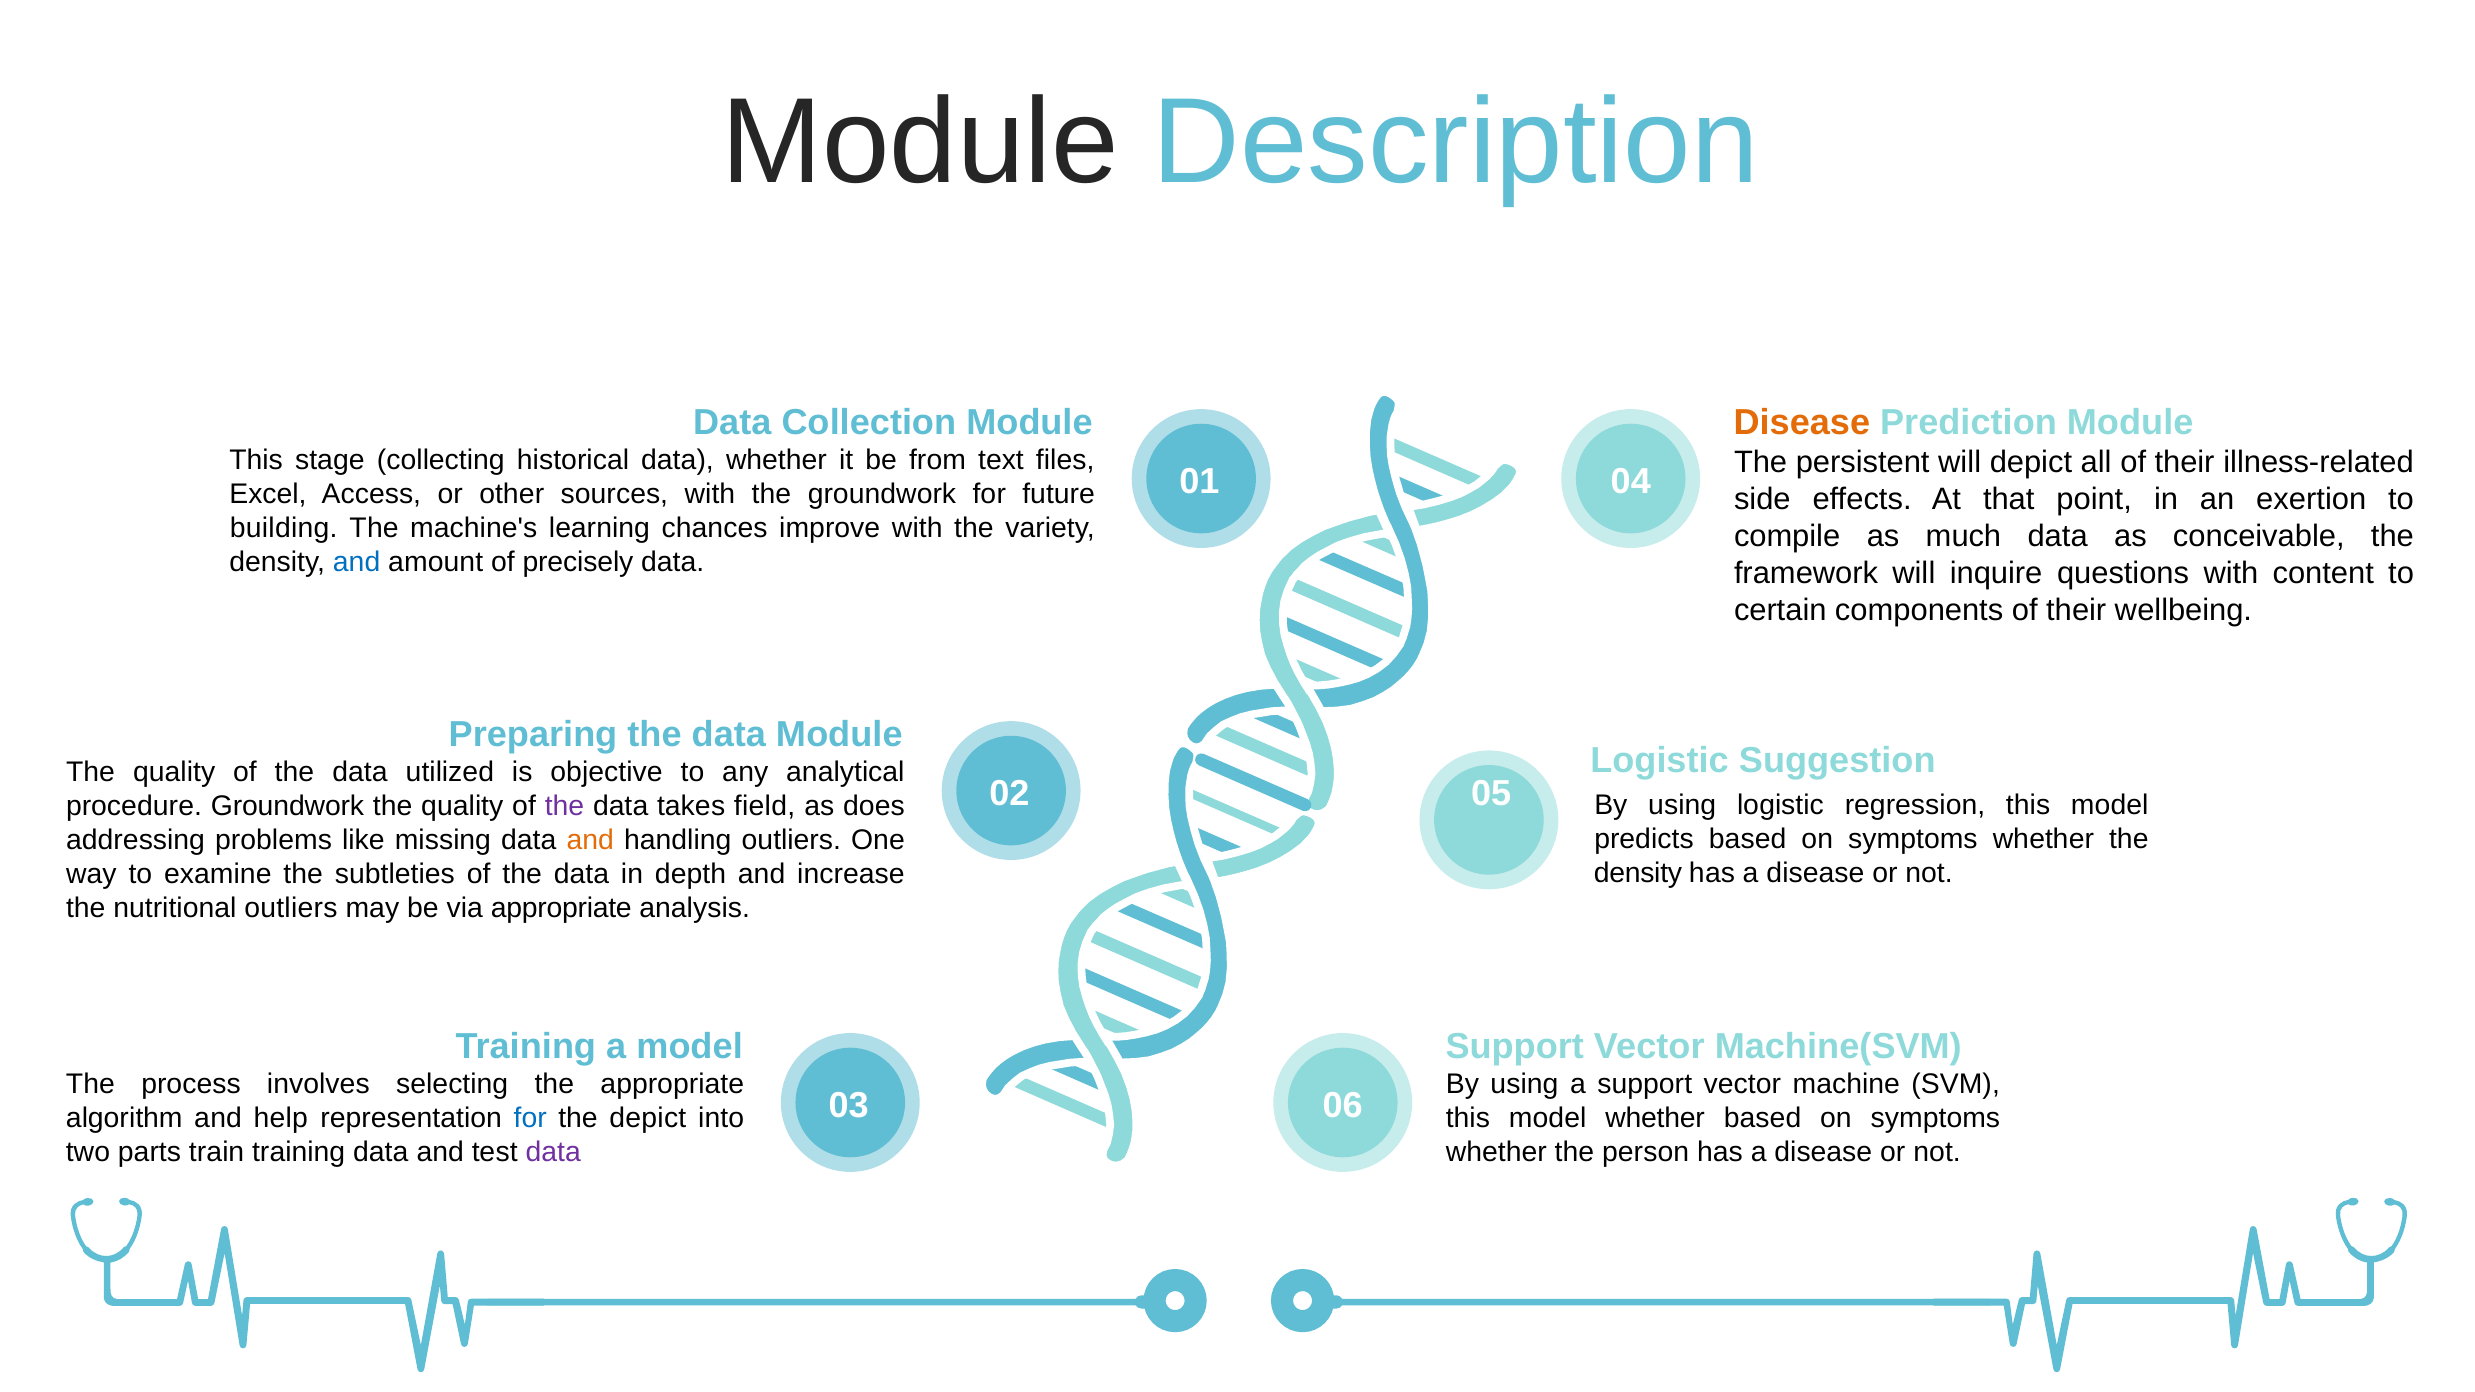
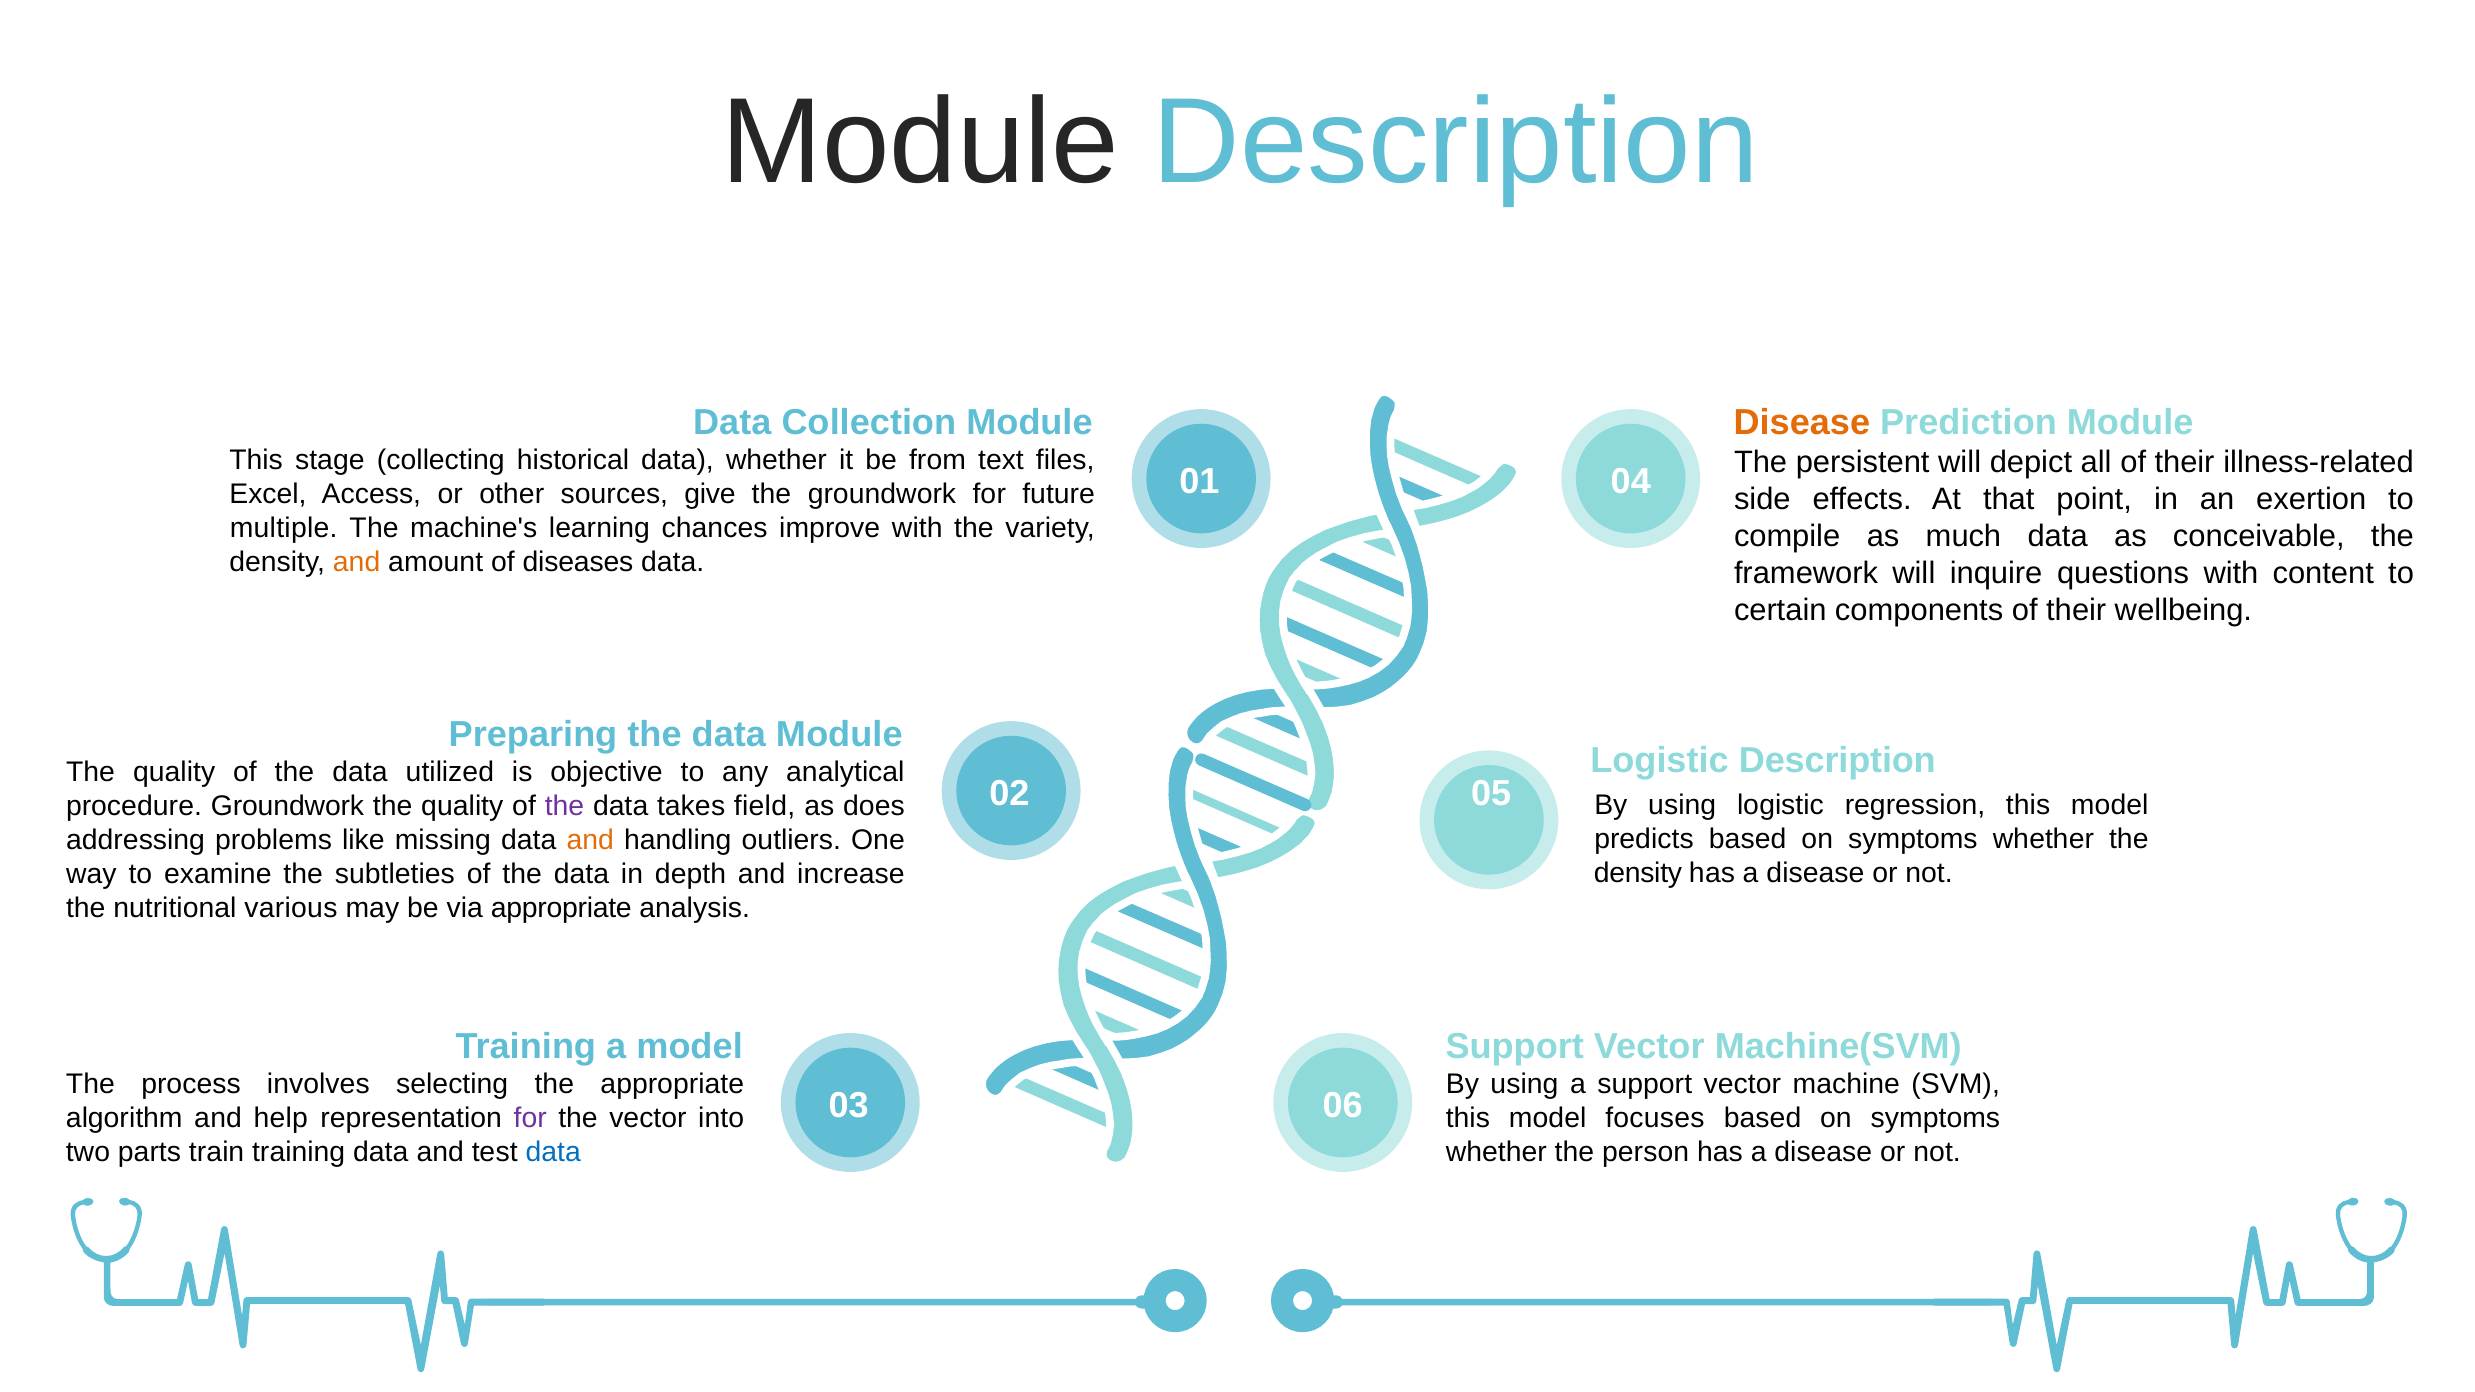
sources with: with -> give (710, 495)
building: building -> multiple (284, 529)
and colour: blue -> orange (357, 563)
precisely: precisely -> diseases (578, 563)
Logistic Suggestion: Suggestion -> Description (1837, 761)
nutritional outliers: outliers -> various (291, 909)
for colour: blue -> purple (530, 1119)
the depict: depict -> vector (648, 1119)
model whether: whether -> focuses (1655, 1119)
data colour: purple -> blue (553, 1153)
